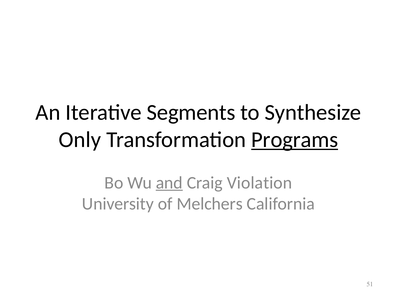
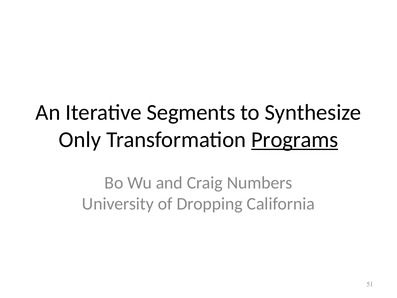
and underline: present -> none (169, 183)
Violation: Violation -> Numbers (260, 183)
Melchers: Melchers -> Dropping (210, 204)
